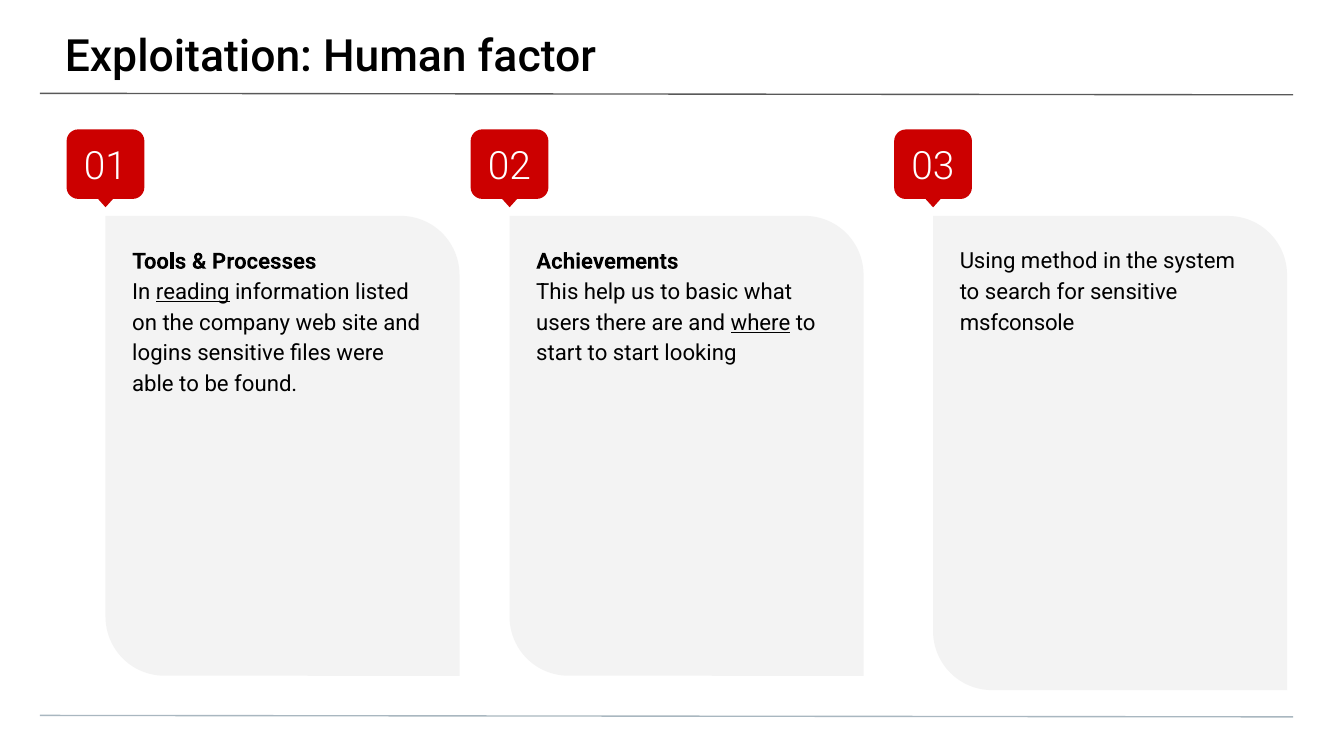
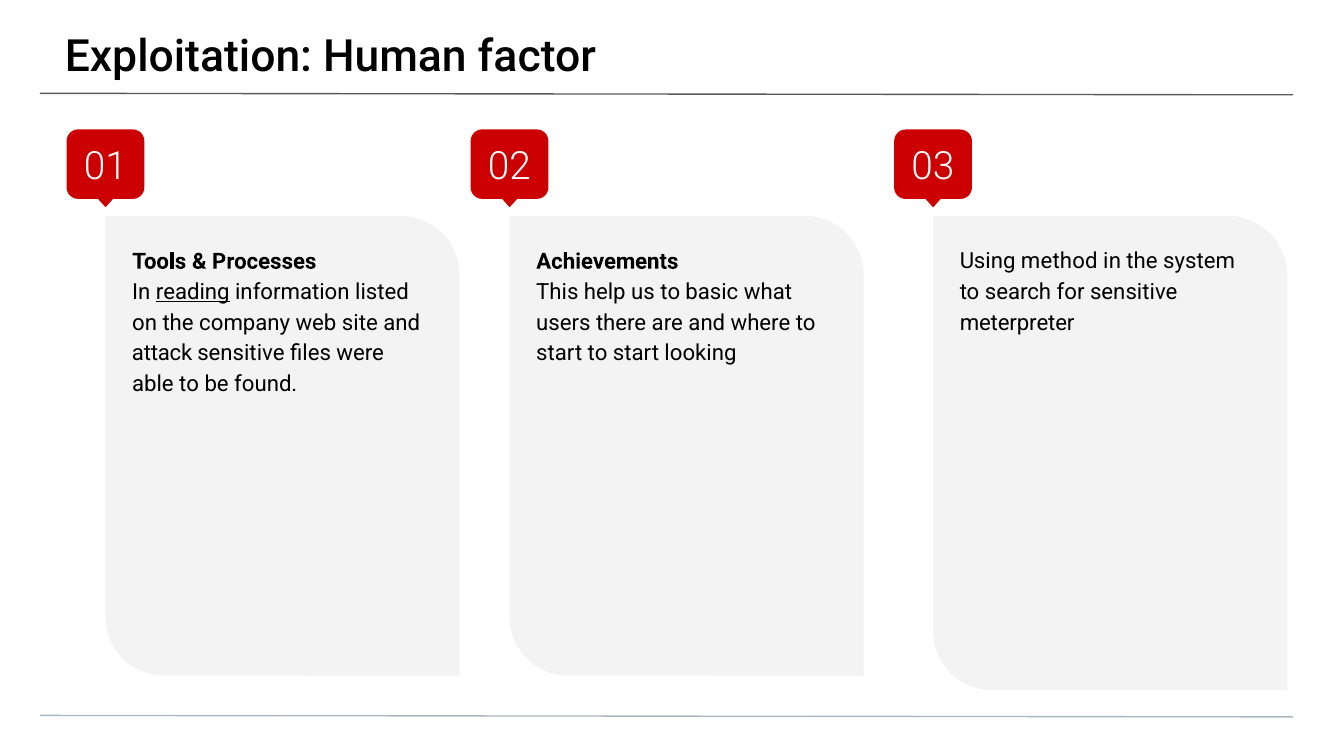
where underline: present -> none (761, 323)
msfconsole: msfconsole -> meterpreter (1017, 323)
logins: logins -> attack (162, 353)
